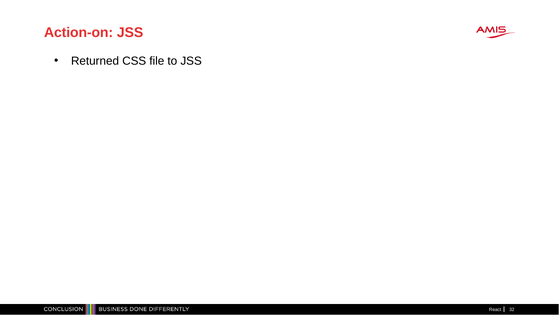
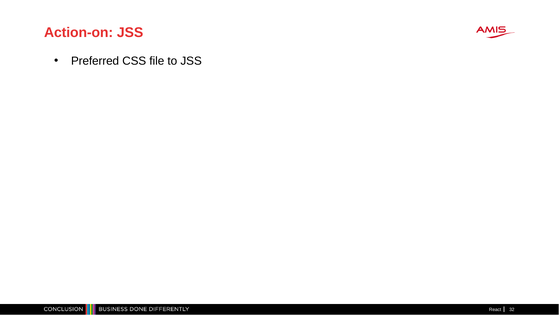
Returned: Returned -> Preferred (95, 61)
